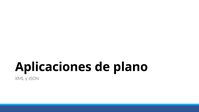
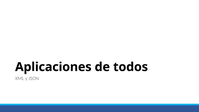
plano: plano -> todos (131, 67)
